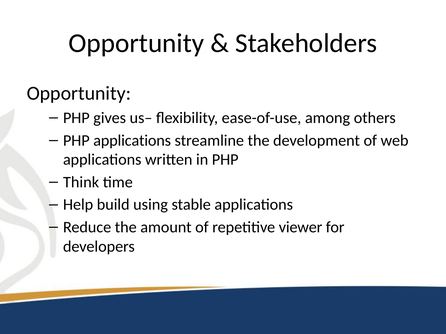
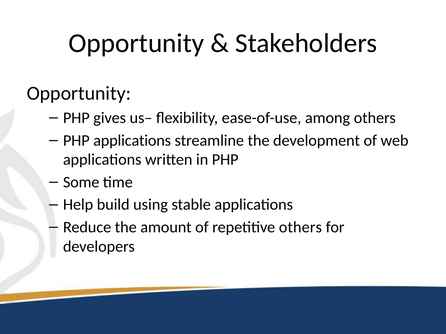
Think: Think -> Some (81, 182)
repetitive viewer: viewer -> others (300, 228)
